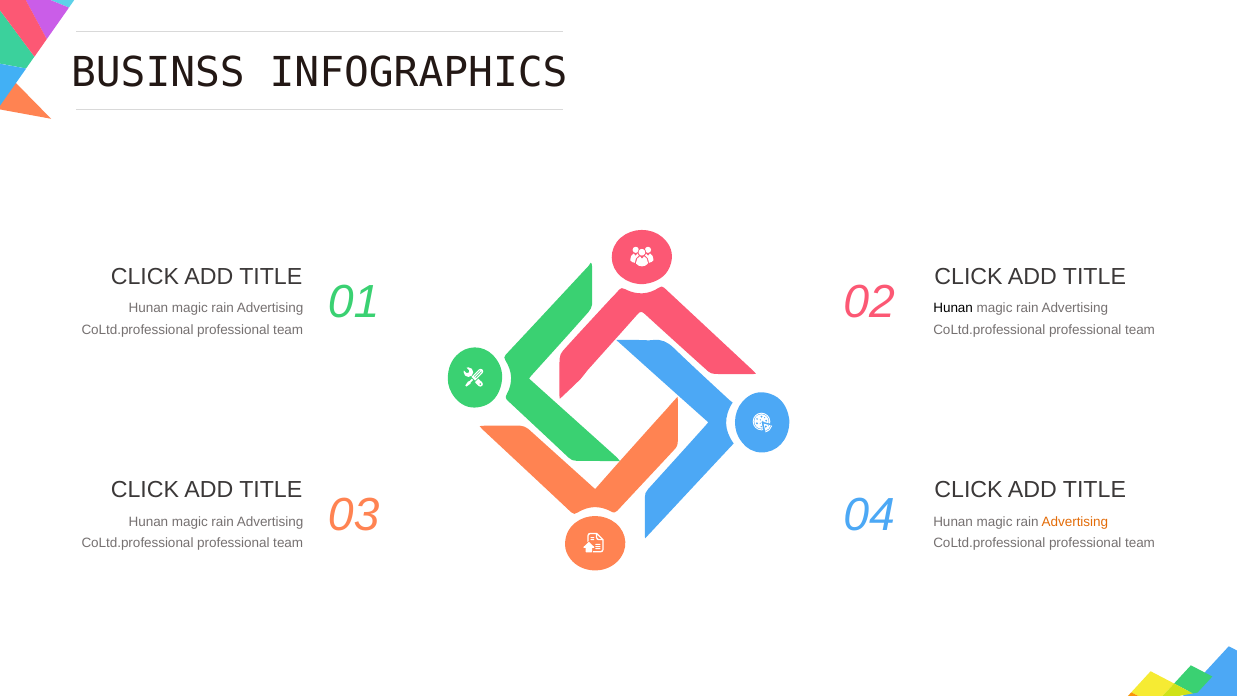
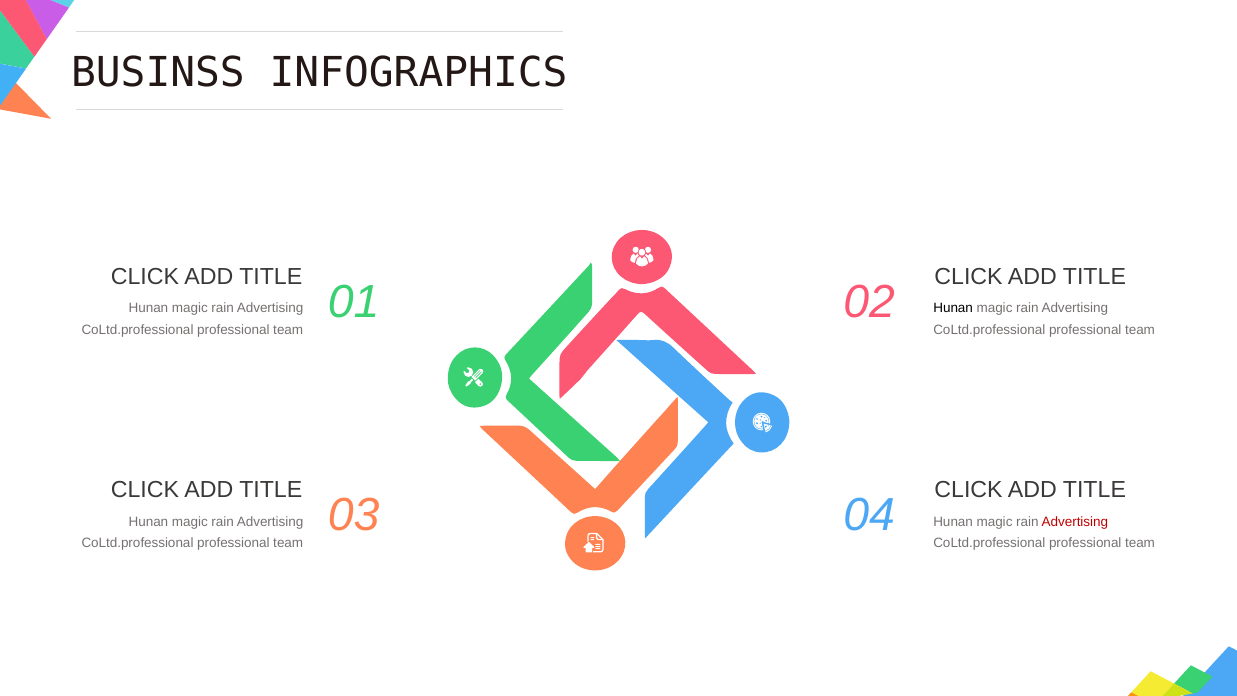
Advertising colour: orange -> red (1075, 522)
